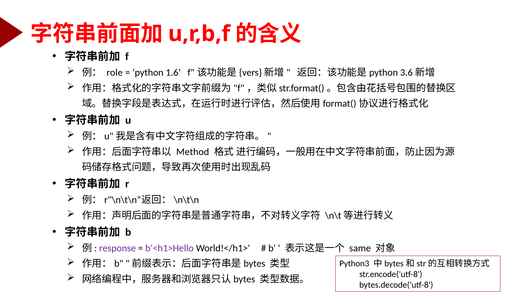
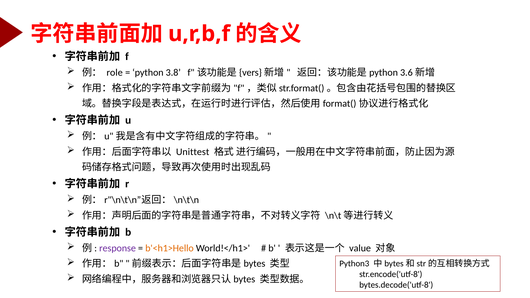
1.6: 1.6 -> 3.8 (173, 73)
Method: Method -> Unittest (193, 152)
b'<h1>Hello colour: purple -> orange (169, 248)
same: same -> value (360, 248)
